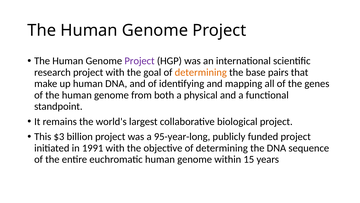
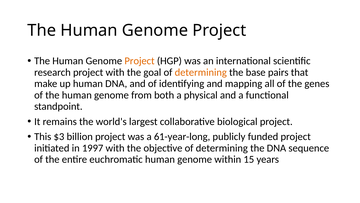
Project colour: purple -> orange (140, 61)
95-year-long: 95-year-long -> 61-year-long (182, 136)
1991: 1991 -> 1997 (93, 148)
